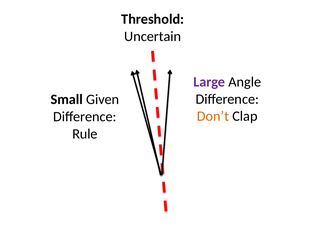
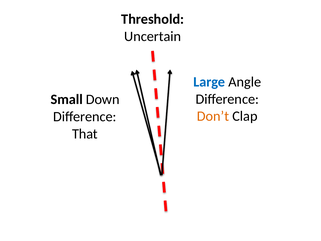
Large colour: purple -> blue (209, 82)
Given: Given -> Down (103, 99)
Rule: Rule -> That (85, 134)
